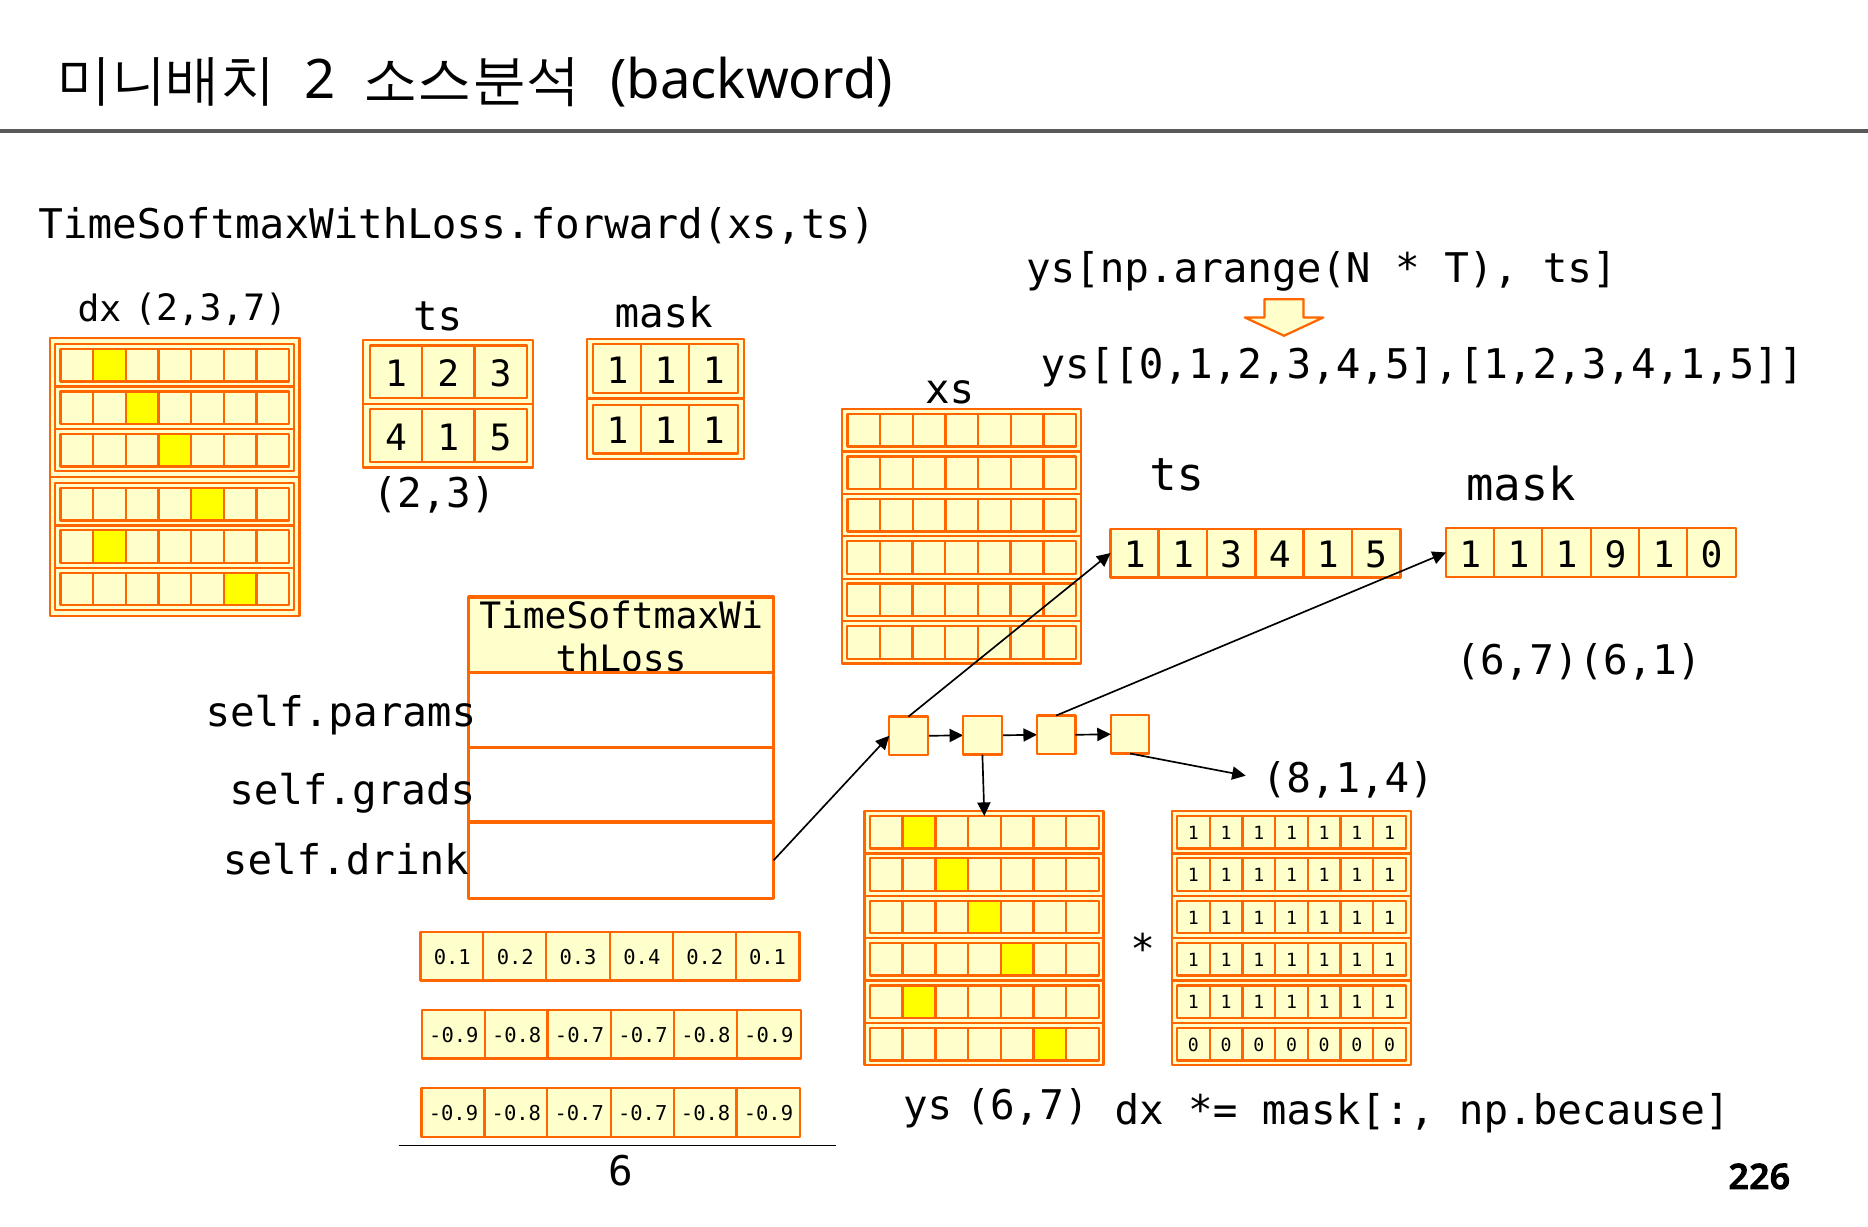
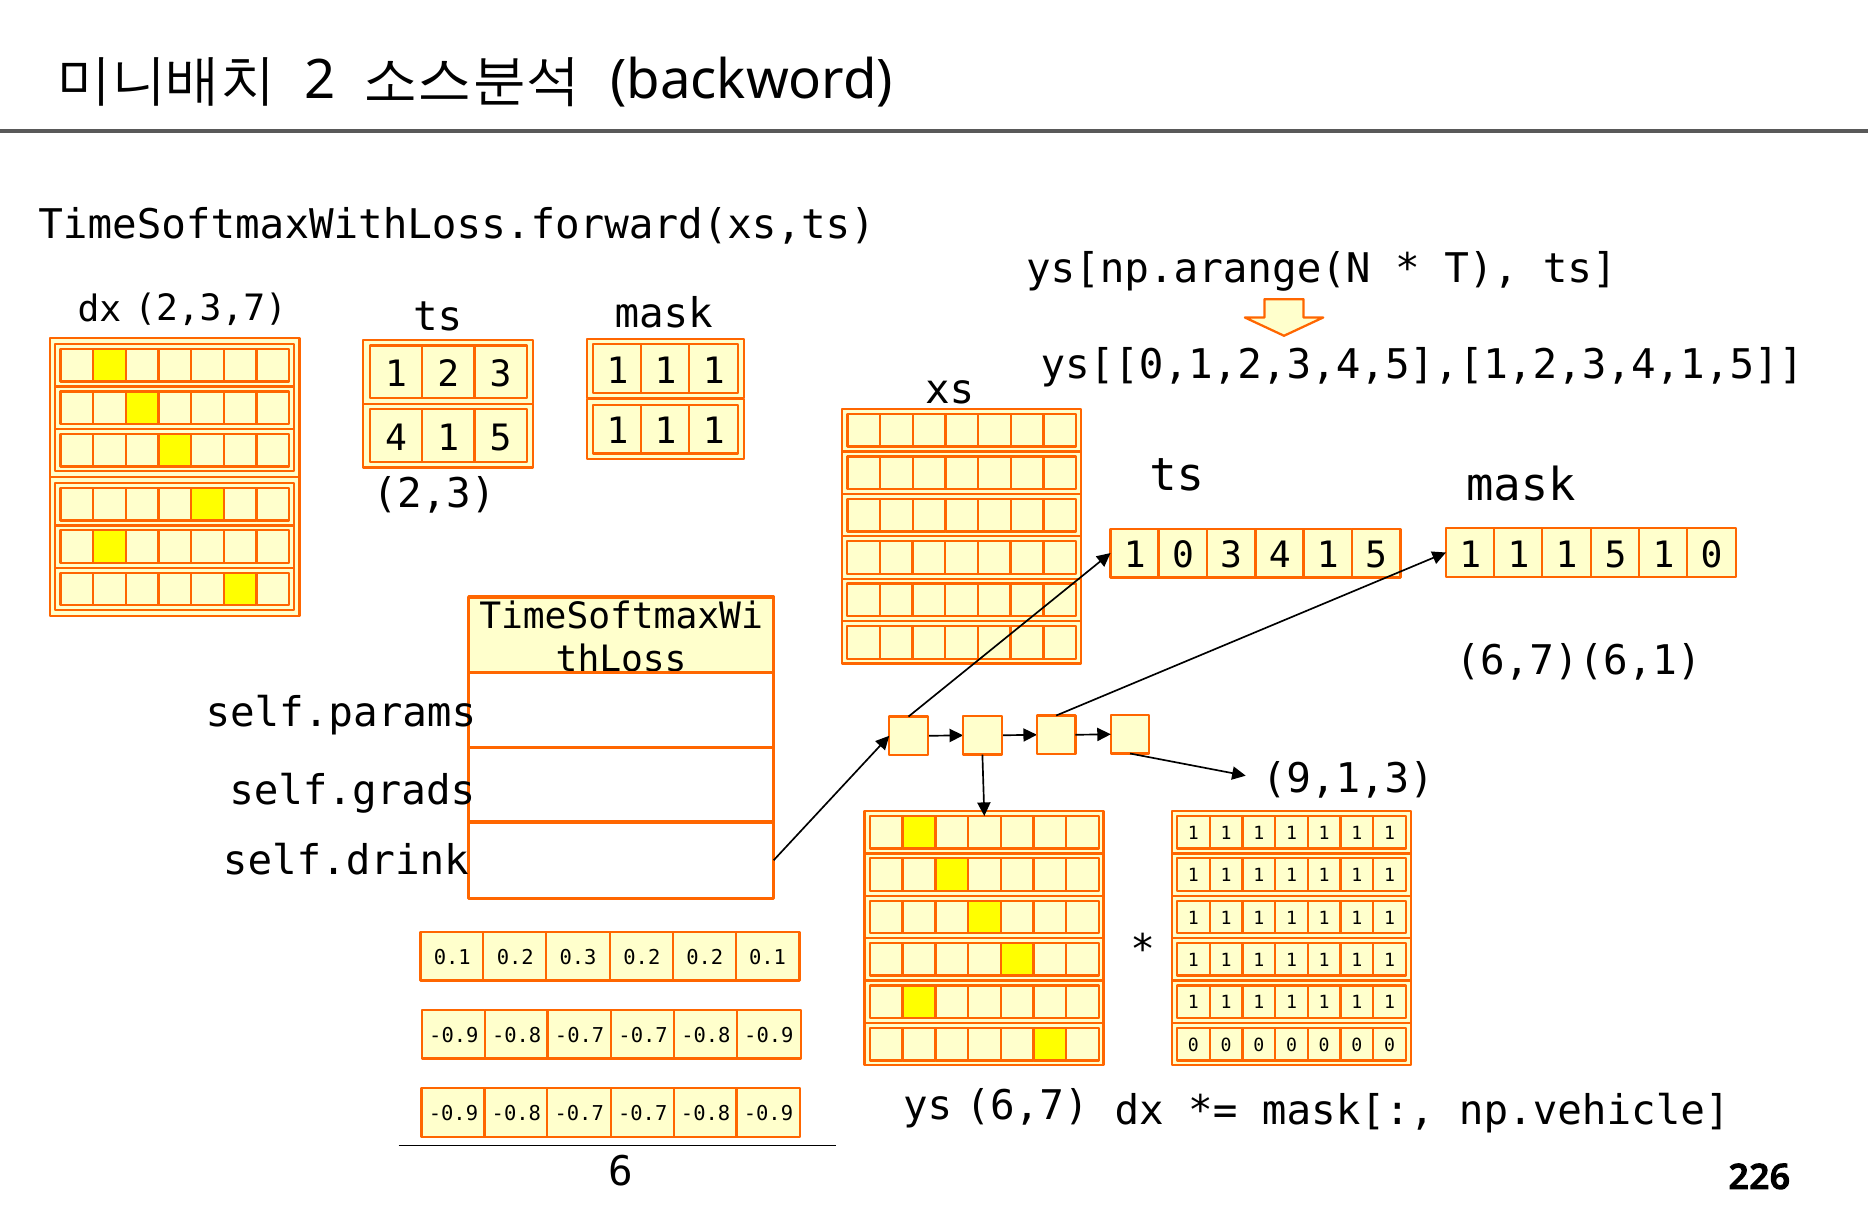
1: 1 -> 0 (1183, 556)
5 9: 9 -> 5 (1615, 555)
8,1,4: 8,1,4 -> 9,1,3 (1348, 779)
0.4: 0.4 -> 0.2 (642, 958)
np.because: np.because -> np.vehicle (1594, 1111)
